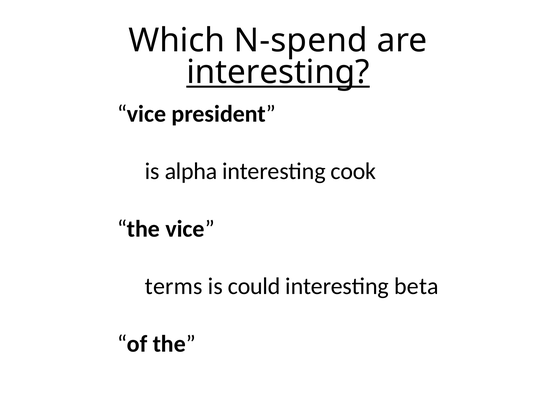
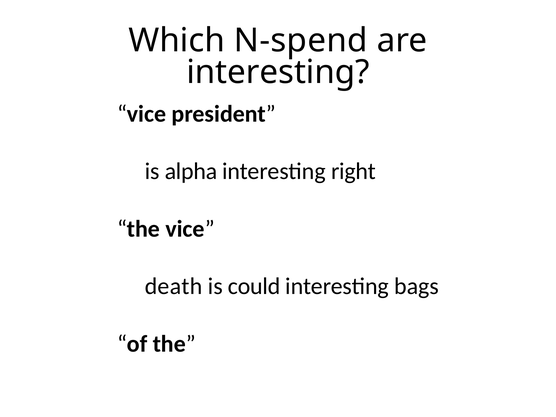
interesting underline: present -> none (278, 72)
cook: cook -> right (353, 171)
terms: terms -> death (174, 286)
beta: beta -> bags (417, 286)
